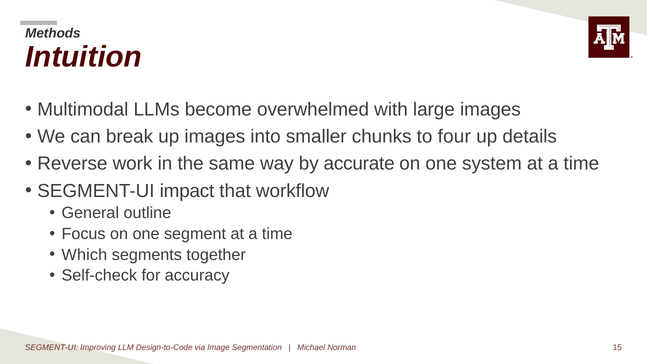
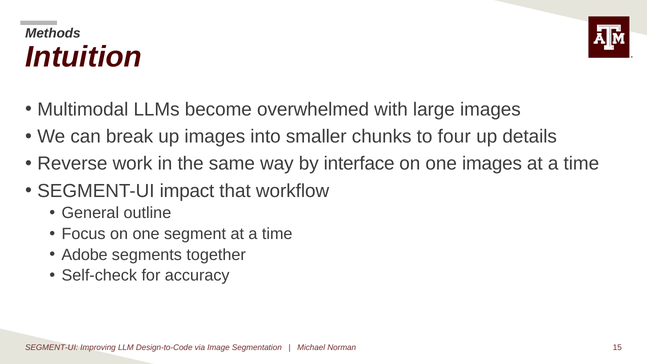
accurate: accurate -> interface (359, 164)
one system: system -> images (492, 164)
Which: Which -> Adobe (85, 255)
